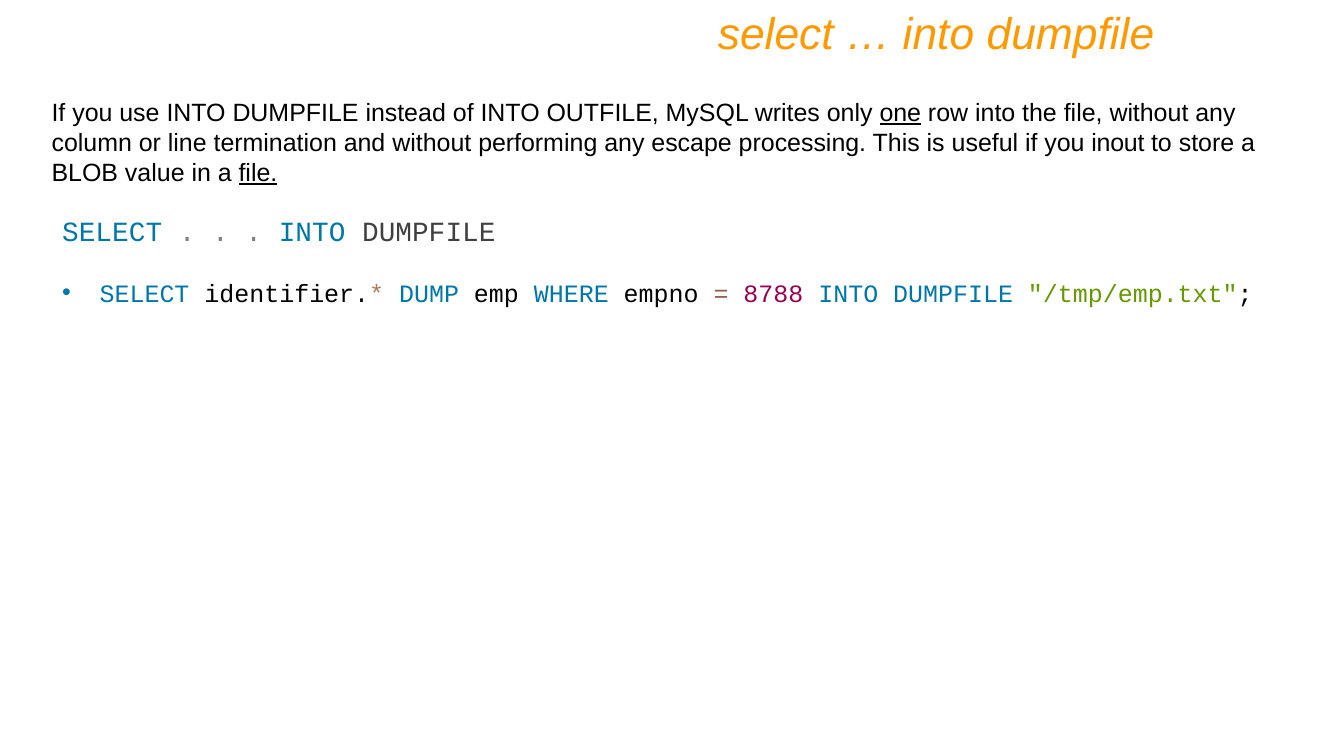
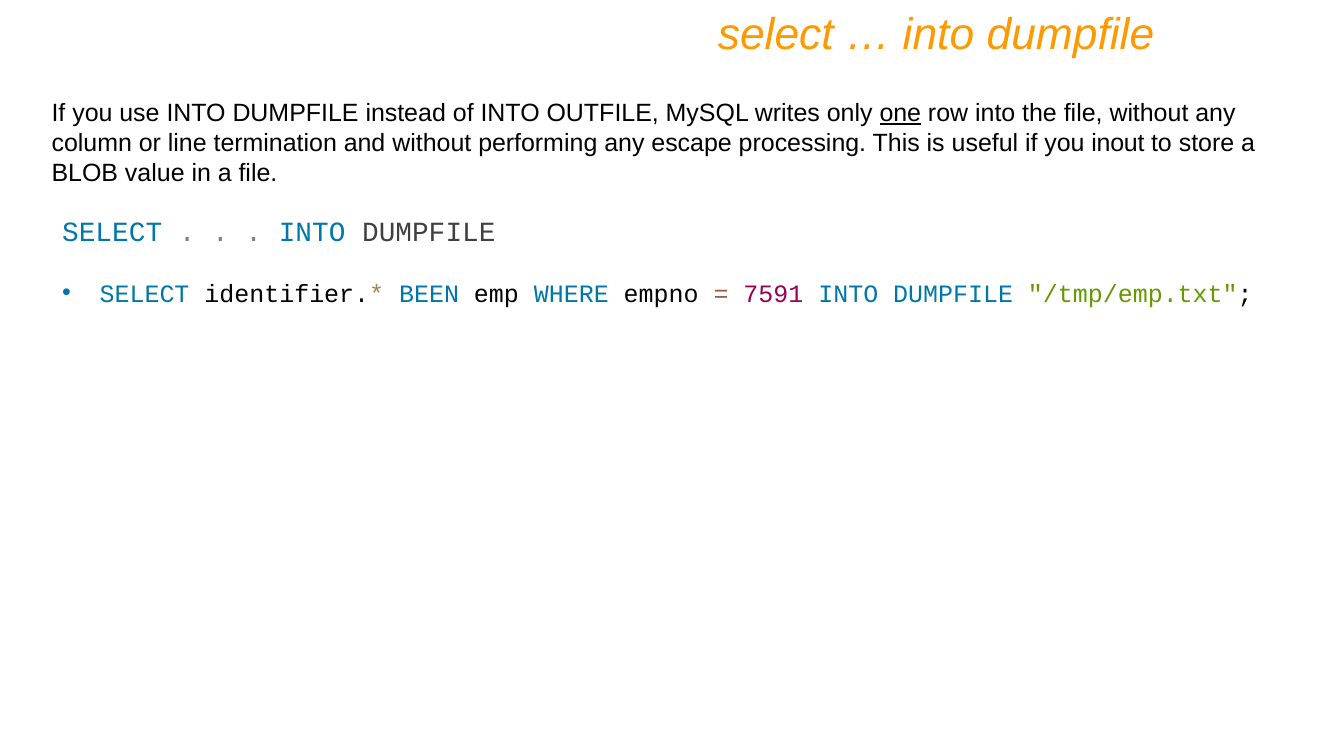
file underline: present -> none (258, 173)
DUMP: DUMP -> BEEN (429, 294)
8788: 8788 -> 7591 (773, 294)
